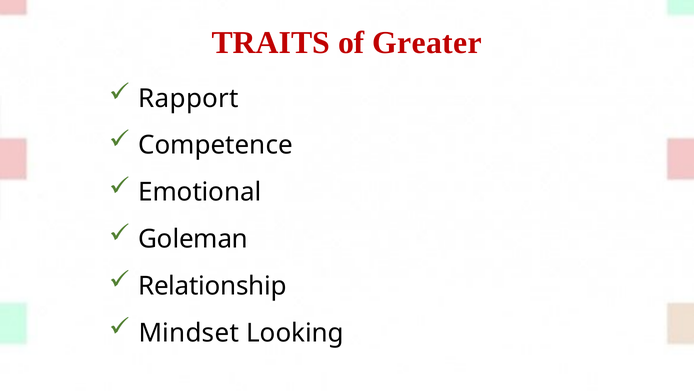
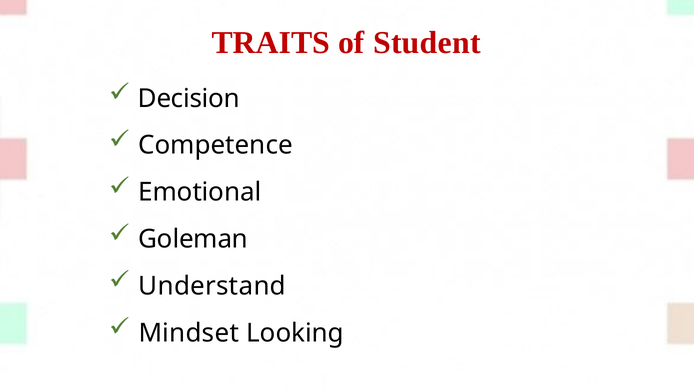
Greater: Greater -> Student (427, 43)
Rapport: Rapport -> Decision (189, 98)
Relationship: Relationship -> Understand (212, 286)
